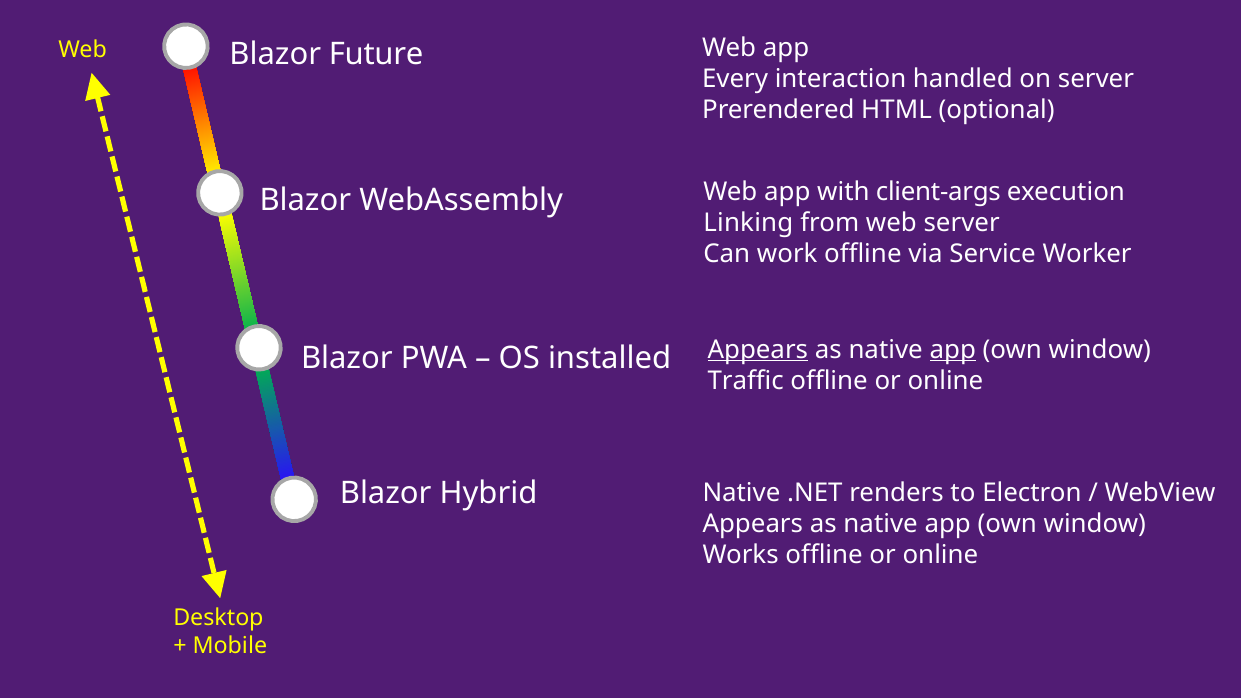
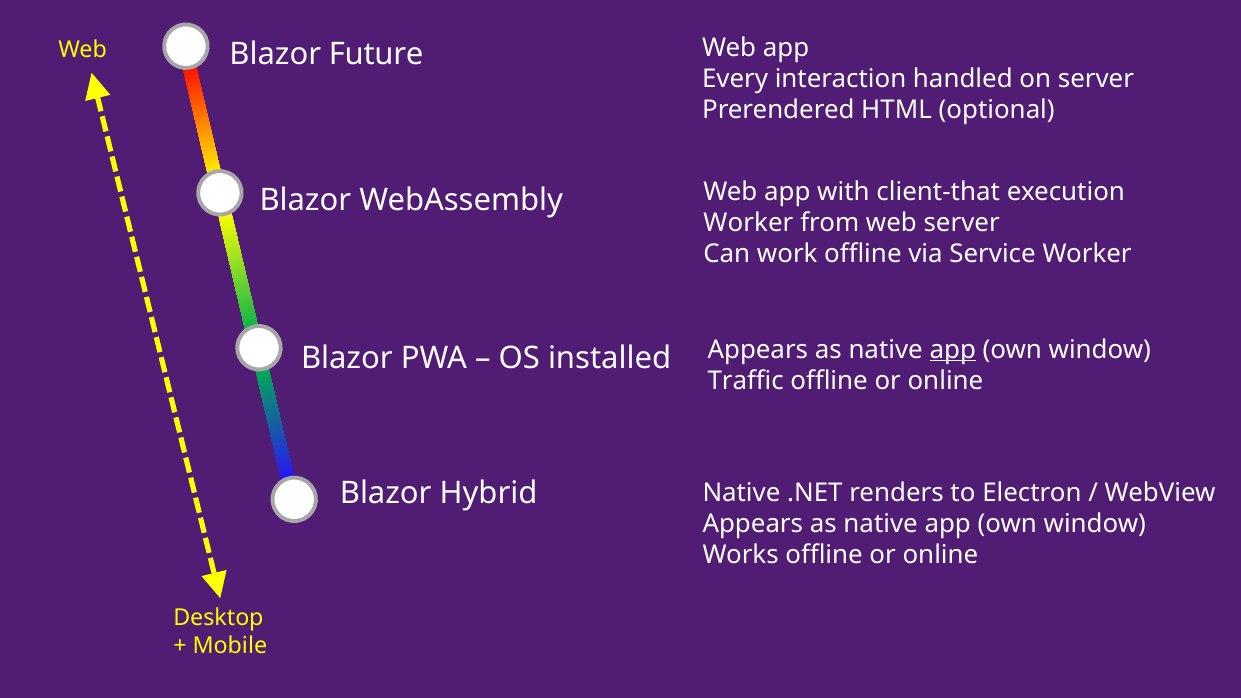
client-args: client-args -> client-that (938, 192)
Linking: Linking -> Worker (748, 223)
Appears underline: present -> none (758, 350)
